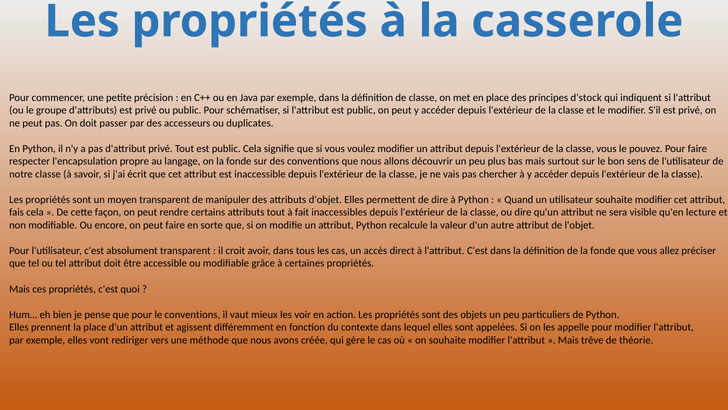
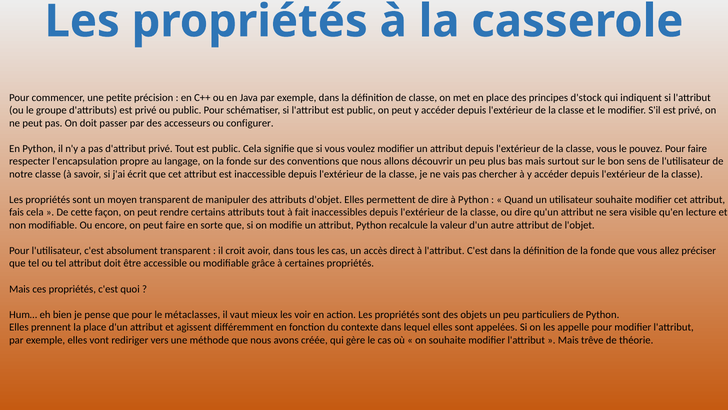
duplicates: duplicates -> configurer (250, 123)
le conventions: conventions -> métaclasses (192, 314)
